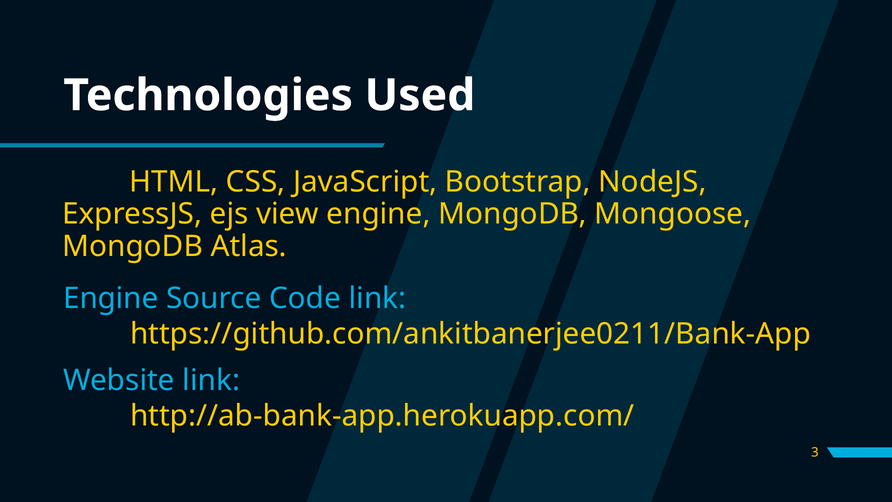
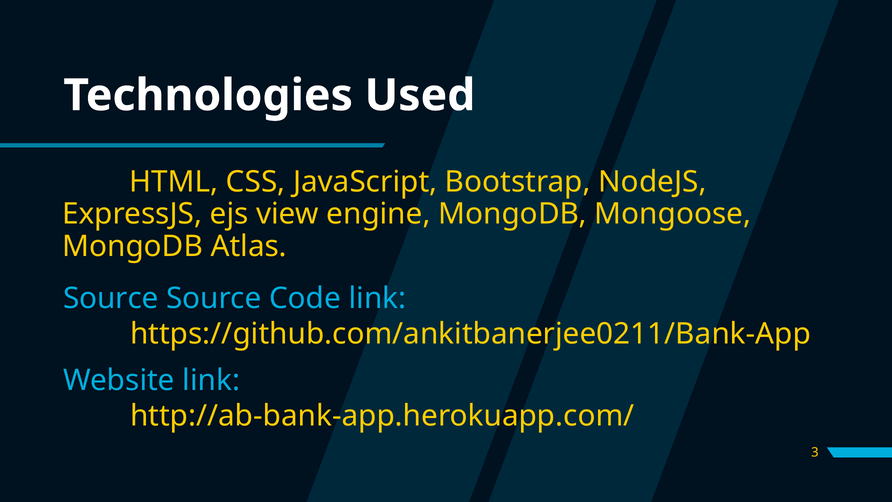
Engine: Engine -> Source (111, 298)
